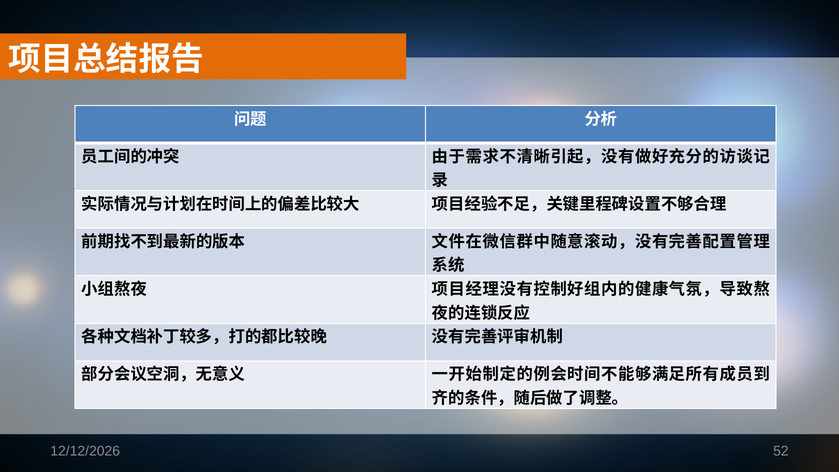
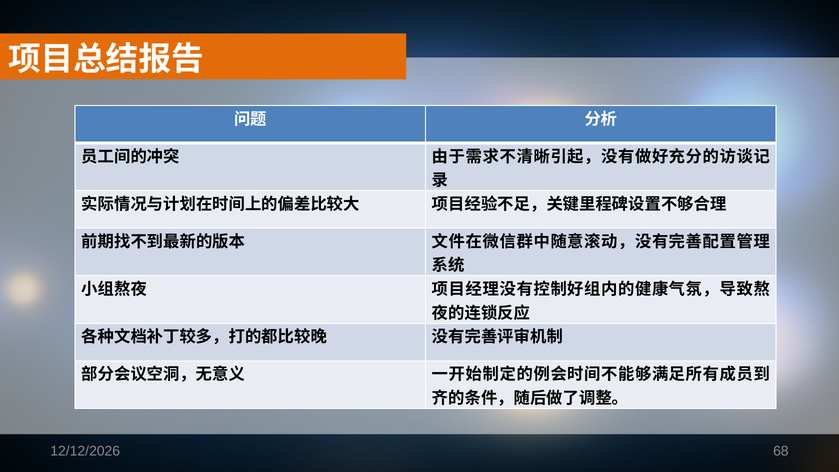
52: 52 -> 68 (781, 451)
